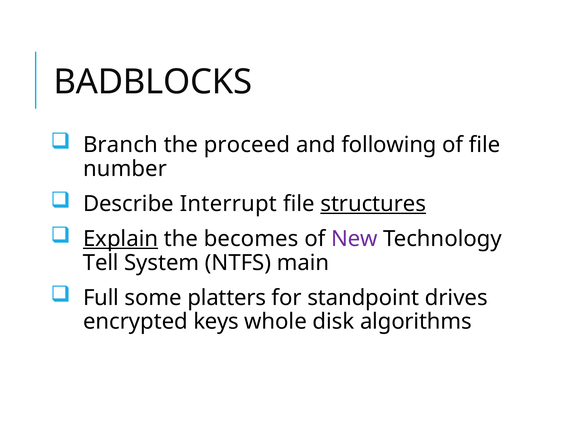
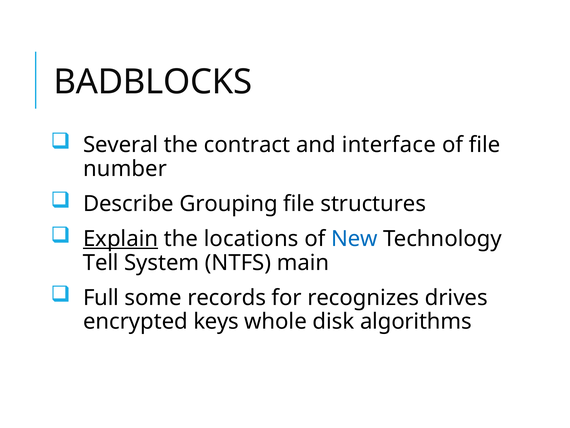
Branch: Branch -> Several (121, 145)
proceed: proceed -> contract (247, 145)
following: following -> interface (389, 145)
Interrupt: Interrupt -> Grouping (229, 203)
structures underline: present -> none (373, 203)
becomes: becomes -> locations (251, 238)
New colour: purple -> blue (354, 238)
platters: platters -> records (227, 297)
standpoint: standpoint -> recognizes (363, 297)
